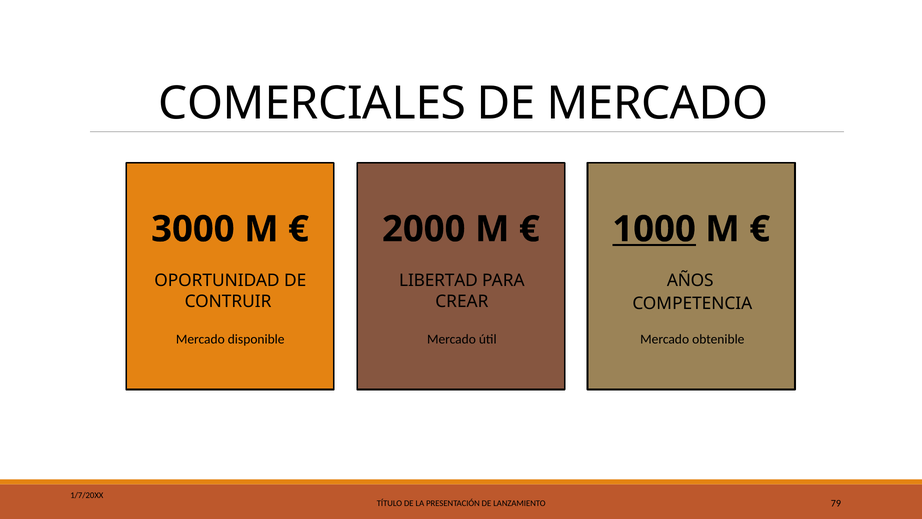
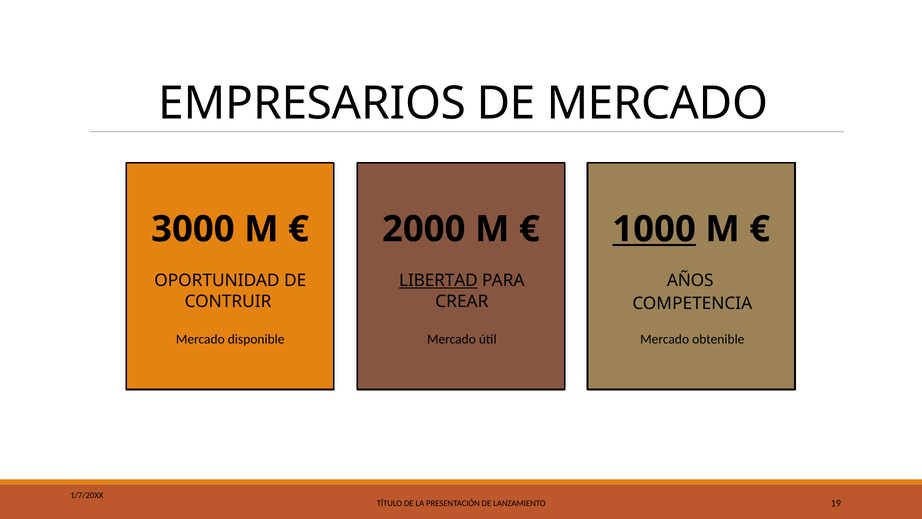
COMERCIALES: COMERCIALES -> EMPRESARIOS (312, 103)
LIBERTAD underline: none -> present (438, 281)
79: 79 -> 19 (836, 503)
